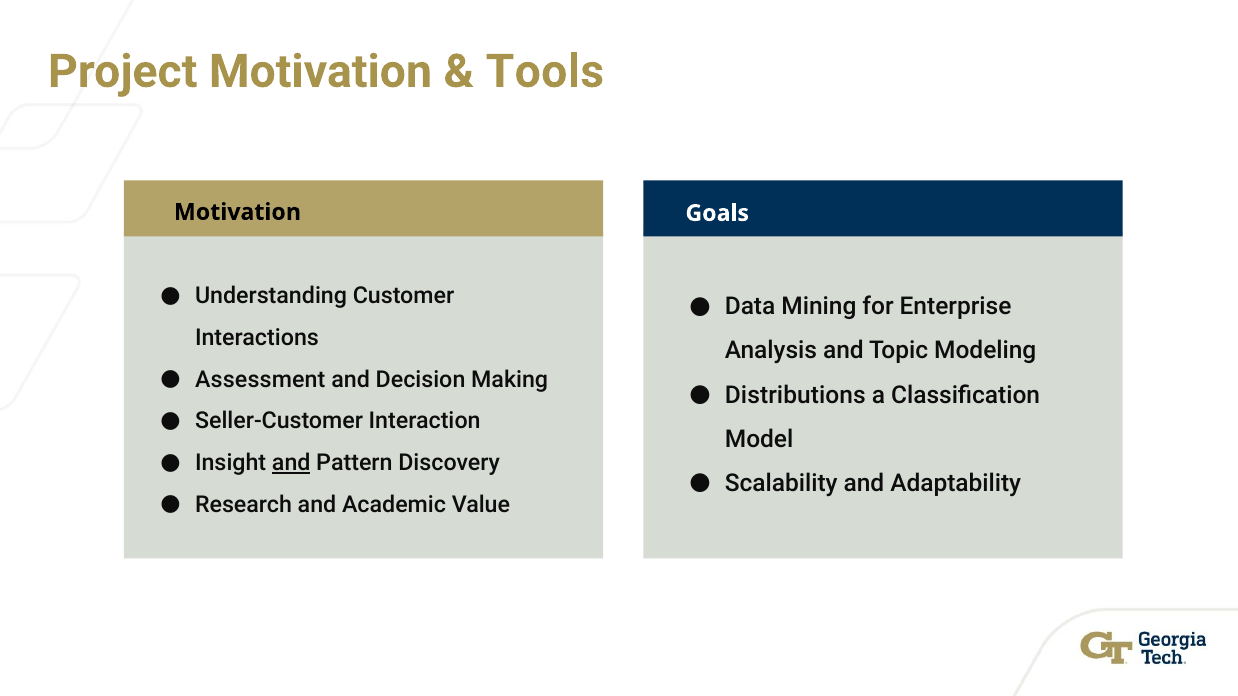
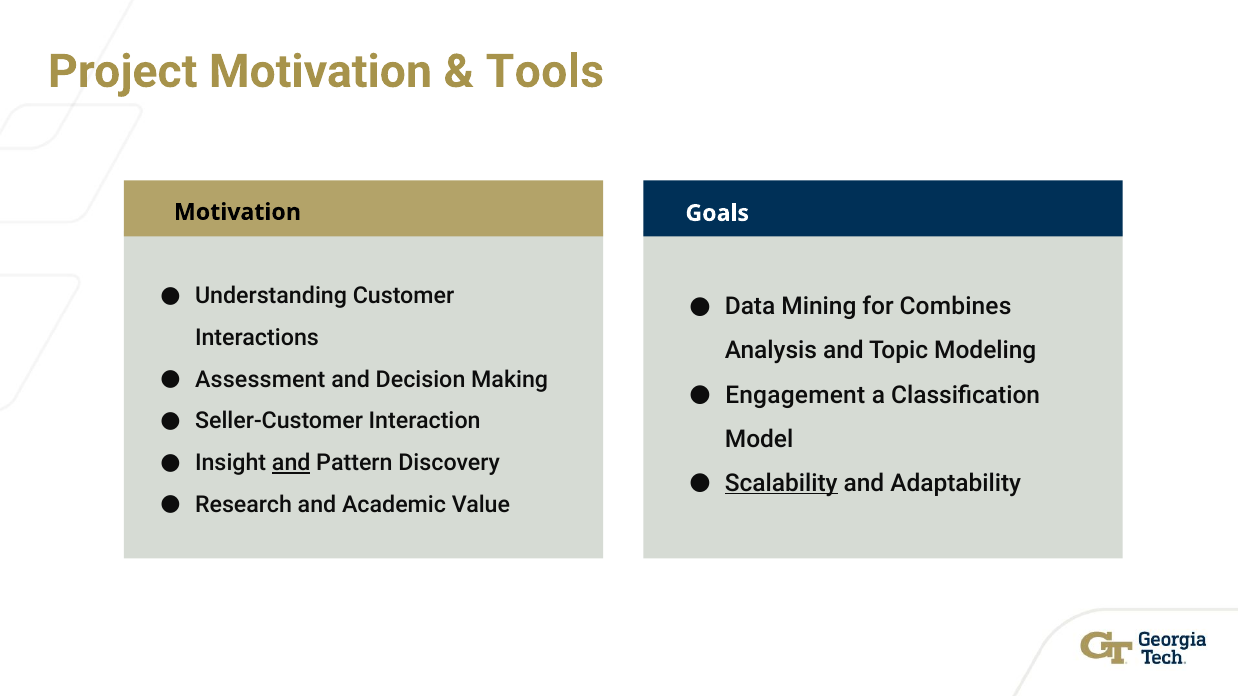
Enterprise: Enterprise -> Combines (955, 307)
Distributions: Distributions -> Engagement (795, 395)
Scalability underline: none -> present (781, 483)
